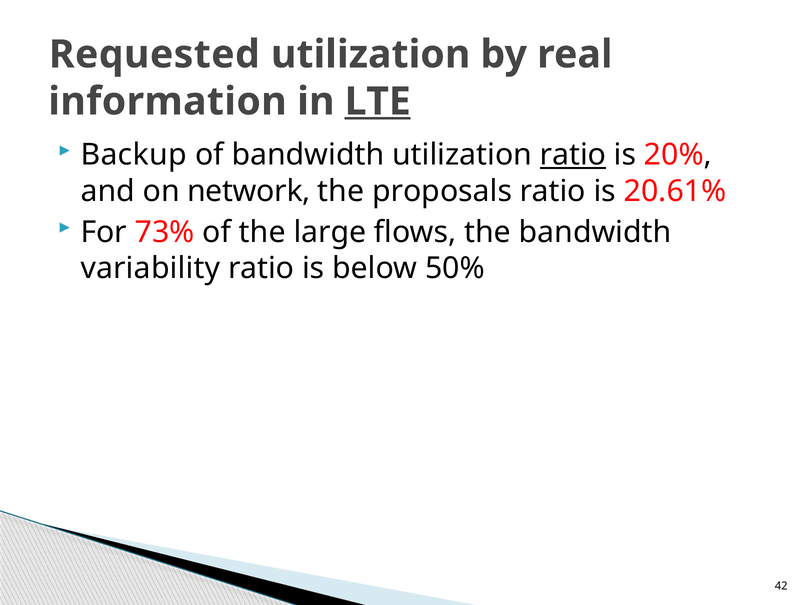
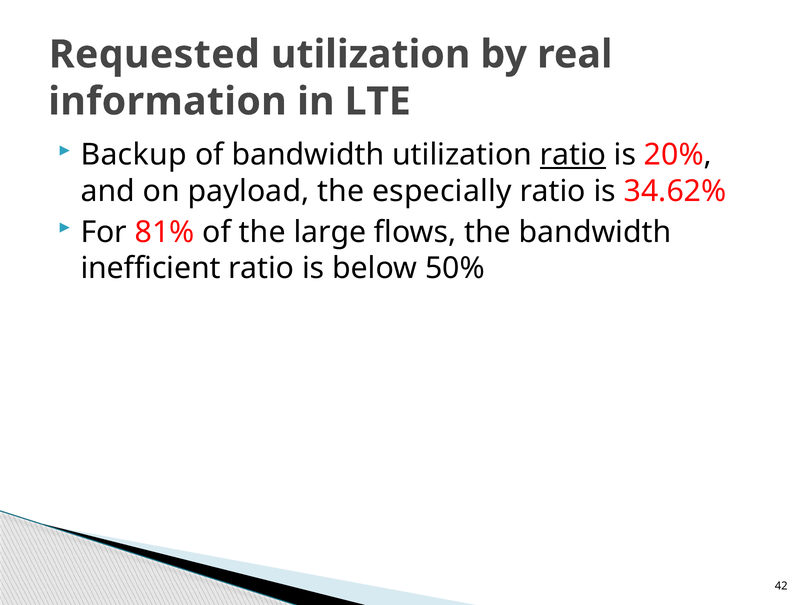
LTE underline: present -> none (378, 102)
network: network -> payload (249, 191)
proposals: proposals -> especially (442, 191)
20.61%: 20.61% -> 34.62% (675, 191)
73%: 73% -> 81% (165, 232)
variability: variability -> inefficient (151, 269)
